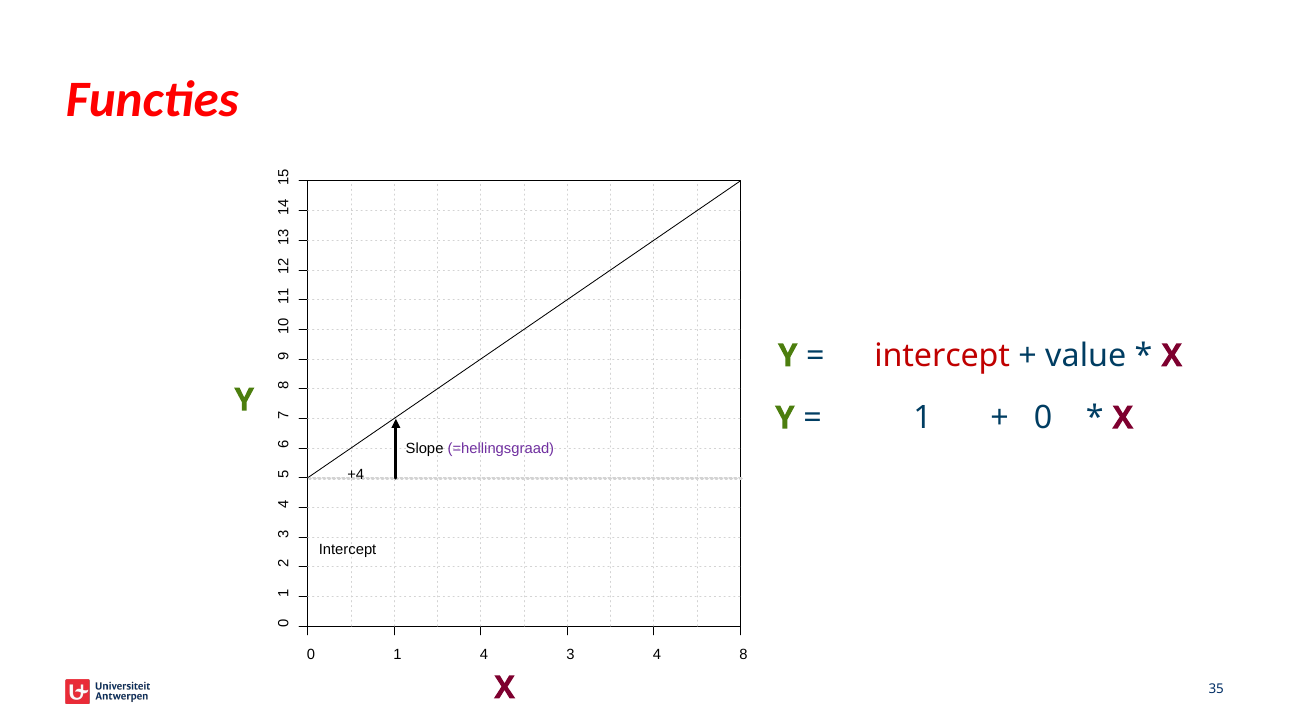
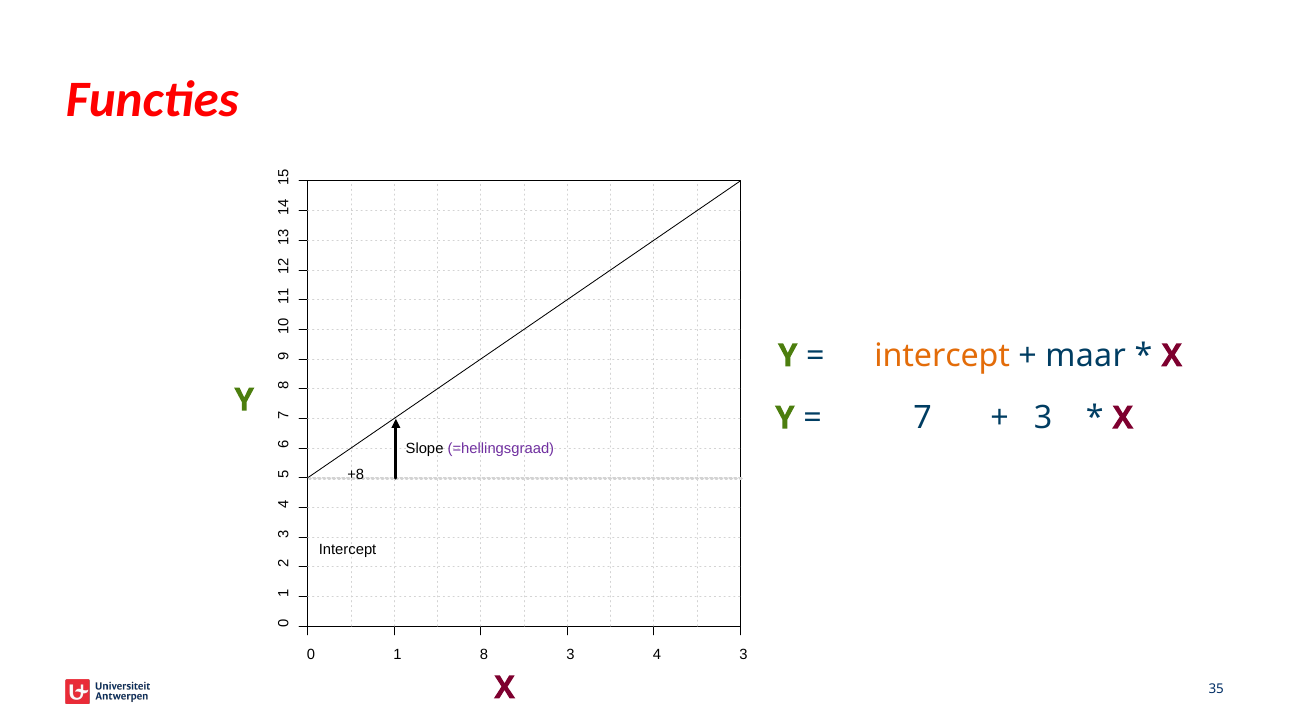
intercept colour: red -> orange (942, 356)
value: value -> maar (1086, 356)
1: 1 -> 7 (923, 418)
0: 0 -> 3 (1043, 418)
+4: +4 -> +8 (356, 474)
0 1 4: 4 -> 8 (484, 655)
4 8: 8 -> 3 (744, 655)
